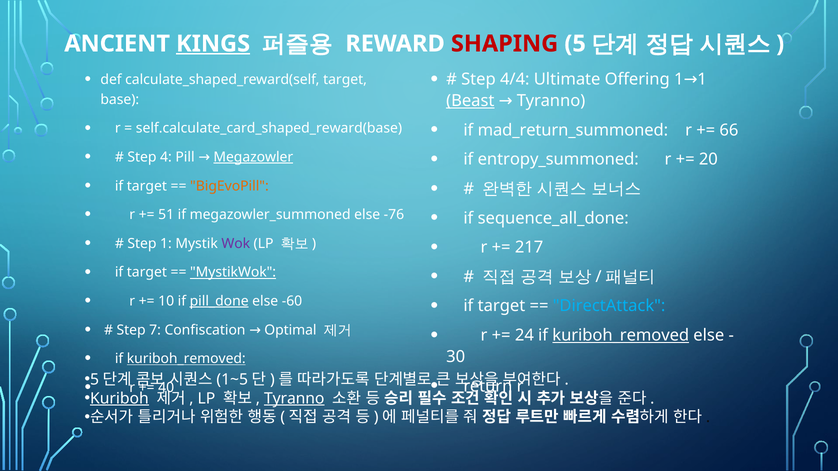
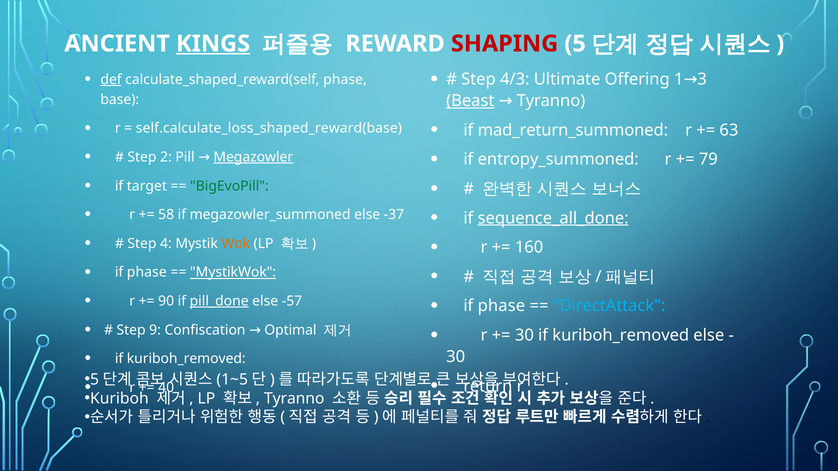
4/4: 4/4 -> 4/3 (515, 80)
1 1: 1 -> 3 (702, 80)
def underline: none -> present (111, 80)
calculate_shaped_reward(self target: target -> phase (345, 80)
self.calculate_card_shaped_reward(base: self.calculate_card_shaped_reward(base -> self.calculate_loss_shaped_reward(base (269, 128)
66: 66 -> 63 (729, 130)
4: 4 -> 2 (166, 157)
20: 20 -> 79 (708, 160)
BigEvoPill colour: orange -> green (229, 186)
51: 51 -> 58 (166, 215)
-76: -76 -> -37 (394, 215)
sequence_all_done underline: none -> present (553, 218)
Step 1: 1 -> 4 (166, 244)
Wok colour: purple -> orange (236, 244)
217: 217 -> 160 (529, 248)
target: target -> phase (147, 273)
10: 10 -> 90 (166, 301)
-60: -60 -> -57 (292, 301)
target: target -> phase (501, 306)
7: 7 -> 9 (155, 330)
24: 24 -> 30 (524, 336)
kuriboh_removed underline: present -> none (621, 336)
kuriboh_removed underline: present -> none (186, 359)
Kuriboh underline: present -> none (119, 399)
Tyranno underline: present -> none (294, 399)
